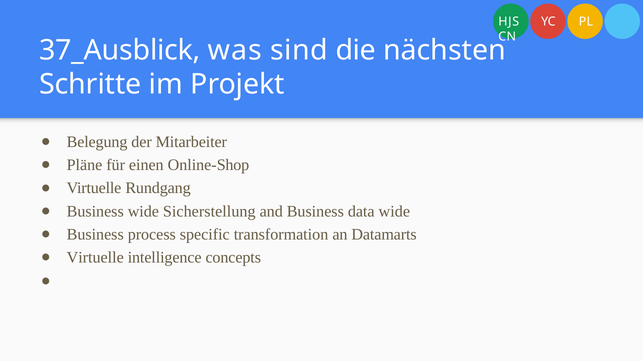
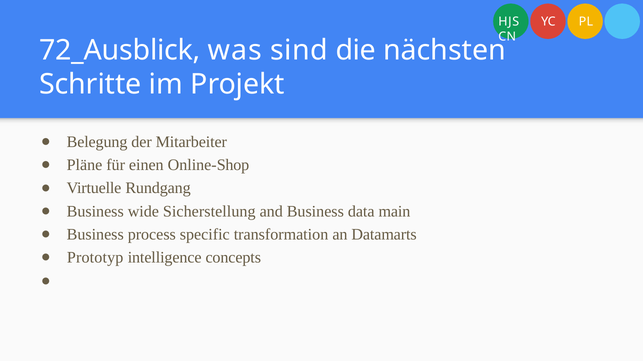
37_Ausblick: 37_Ausblick -> 72_Ausblick (120, 50)
data wide: wide -> main (394, 212)
Virtuelle: Virtuelle -> Prototyp (95, 258)
